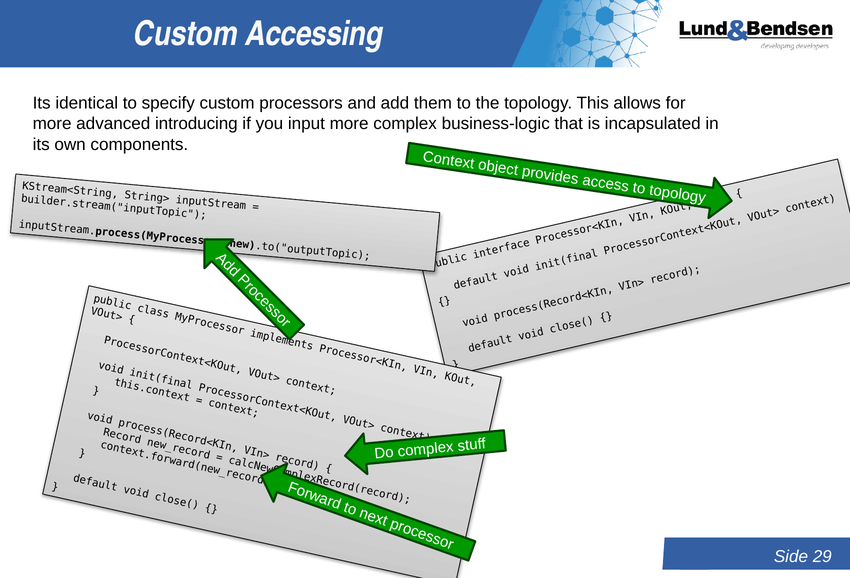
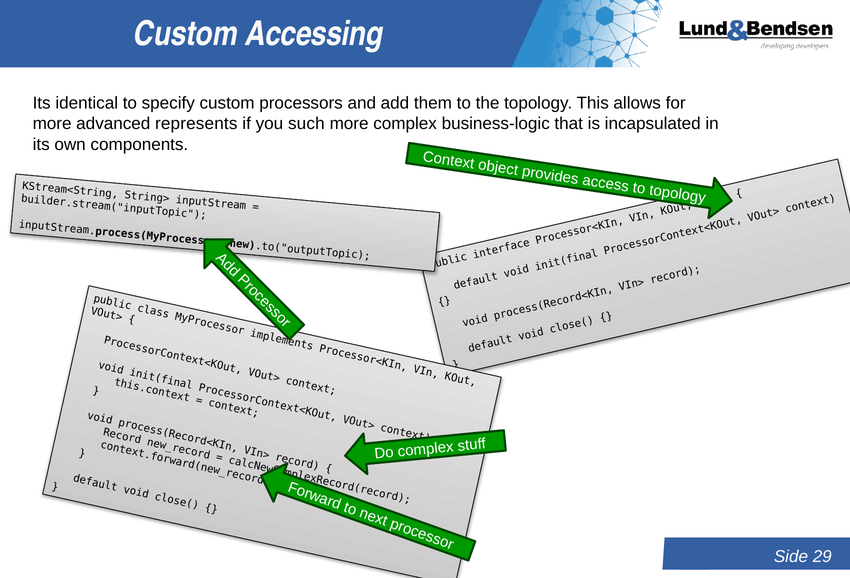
introducing: introducing -> represents (196, 124)
input: input -> such (306, 124)
